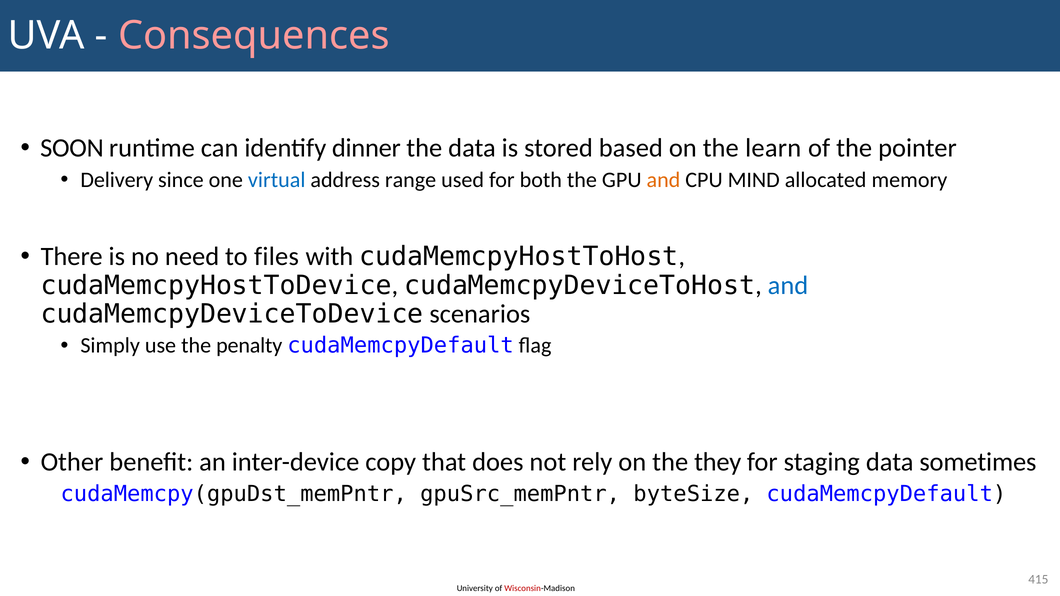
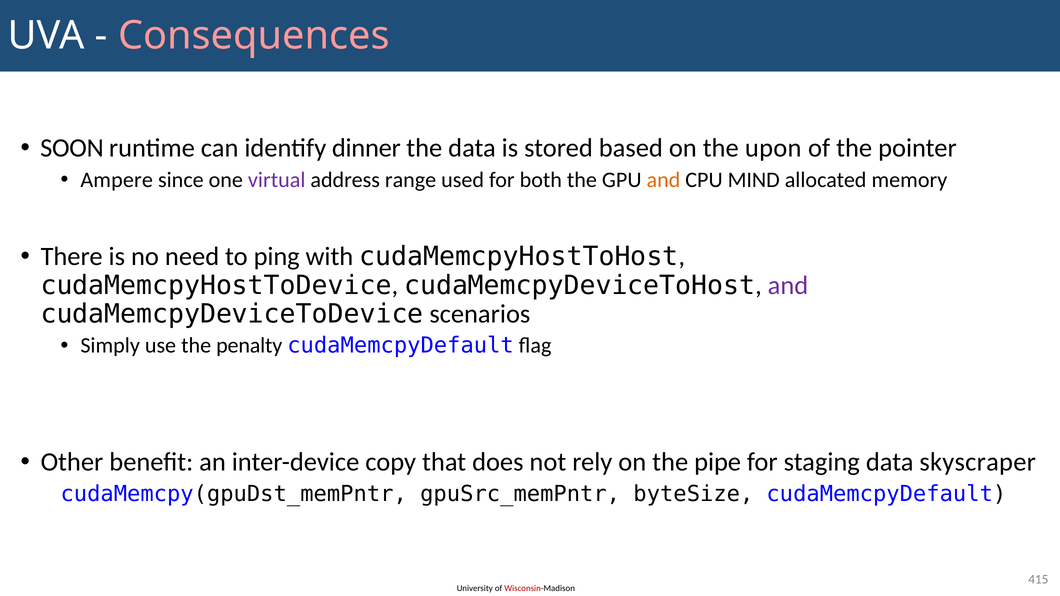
learn: learn -> upon (773, 148)
Delivery: Delivery -> Ampere (117, 180)
virtual colour: blue -> purple (277, 180)
files: files -> ping (277, 257)
and colour: blue -> purple (788, 285)
they: they -> pipe (718, 462)
sometimes: sometimes -> skyscraper (978, 462)
